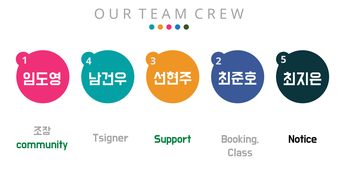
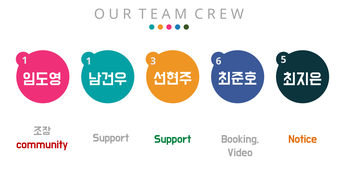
1 4: 4 -> 1 (89, 61)
2: 2 -> 6 (219, 61)
Tsigner: Tsigner -> Support (111, 138)
Notice colour: black -> orange (303, 139)
community colour: green -> red (42, 145)
Class: Class -> Video (240, 153)
